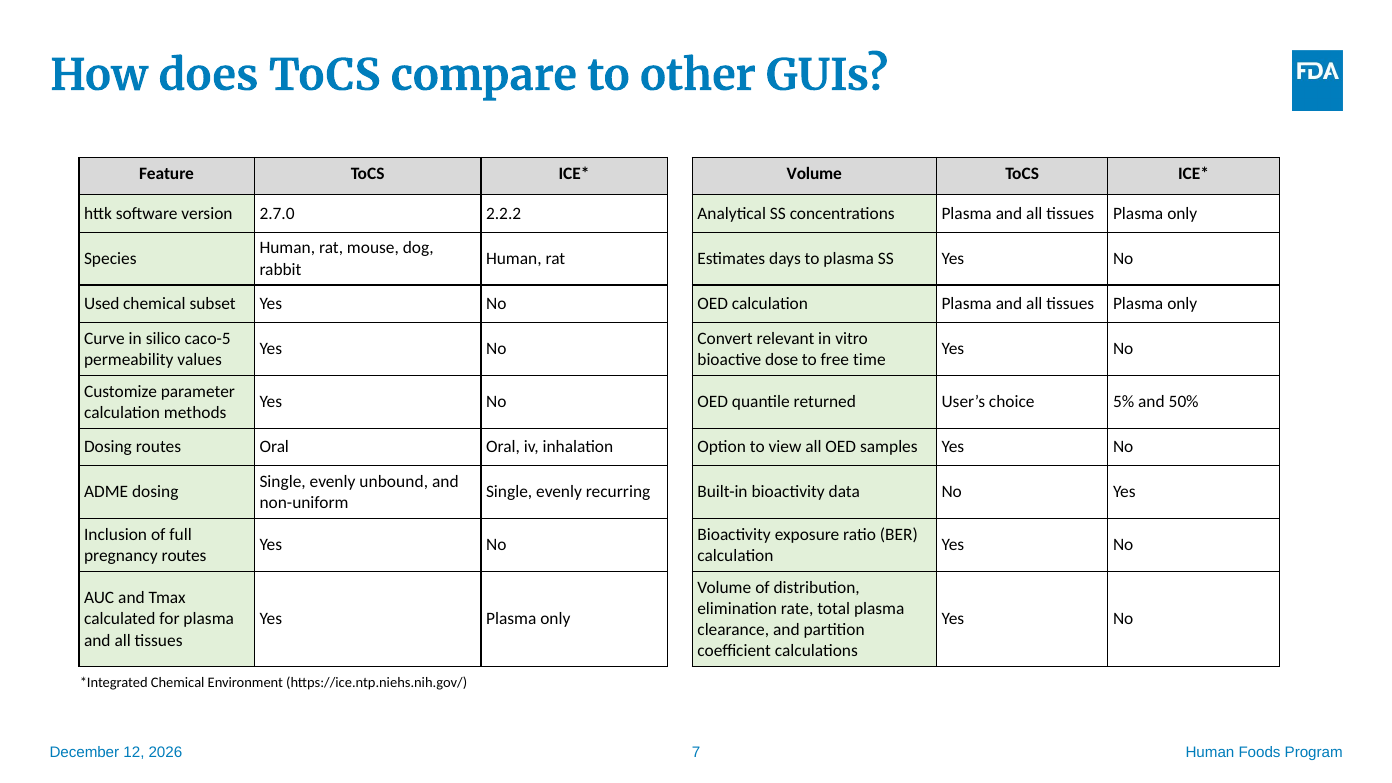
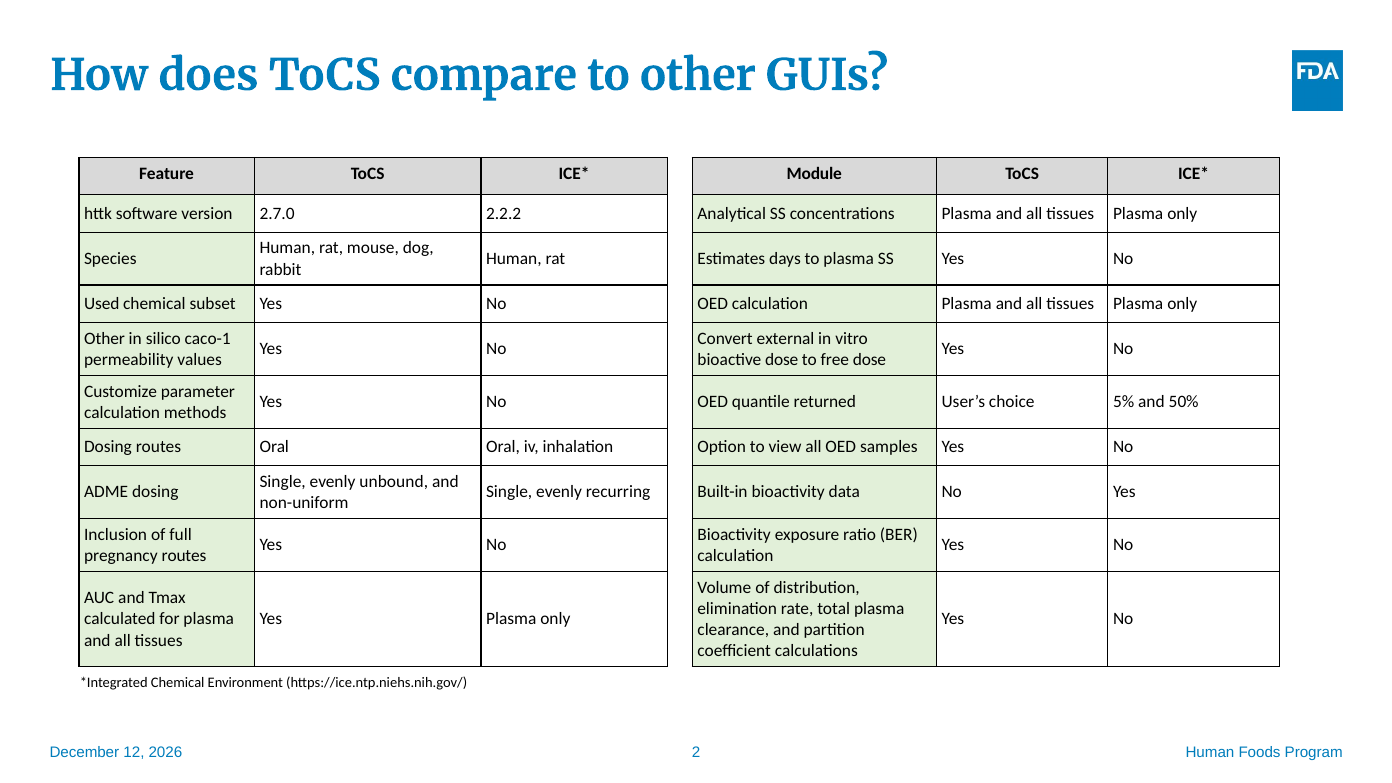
Volume: Volume -> Module (814, 173)
Curve: Curve -> Other (105, 338)
caco-5: caco-5 -> caco-1 (208, 338)
relevant: relevant -> external (786, 338)
free time: time -> dose (870, 360)
7: 7 -> 2 (696, 753)
